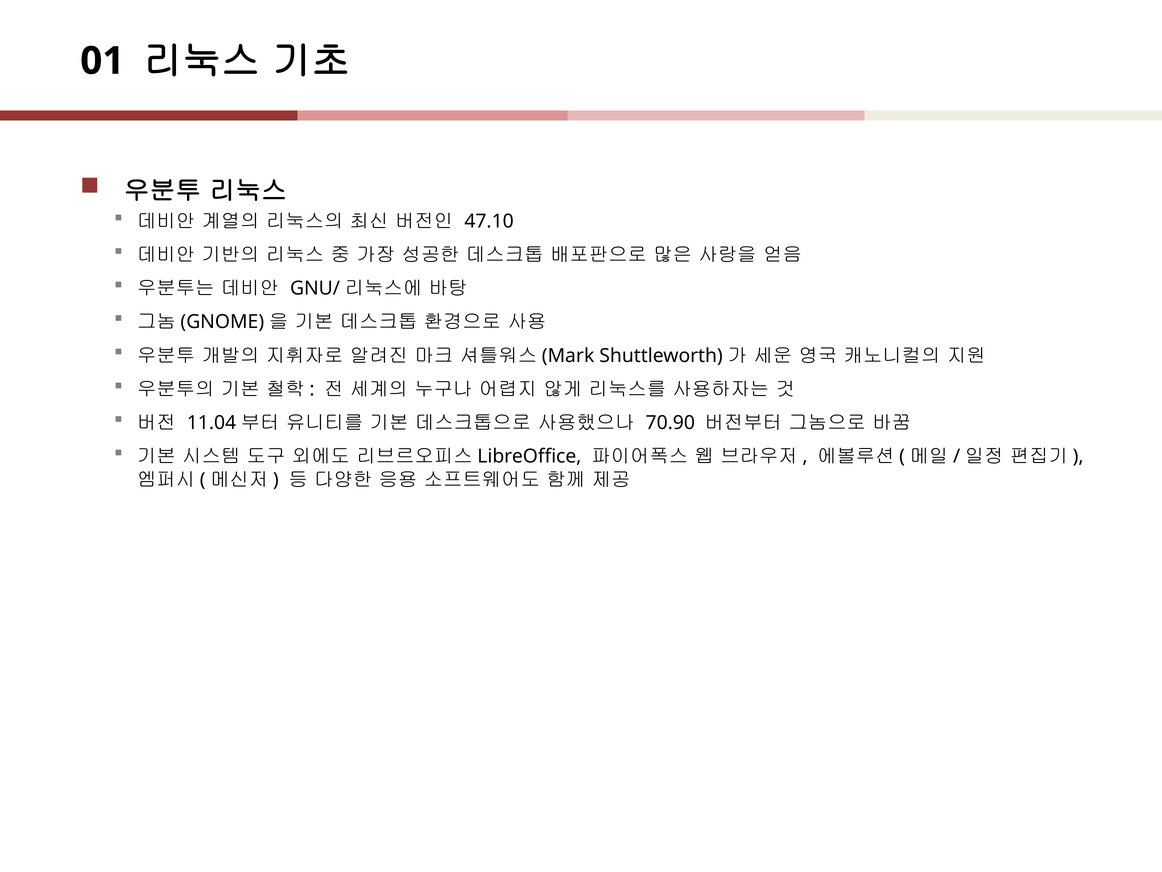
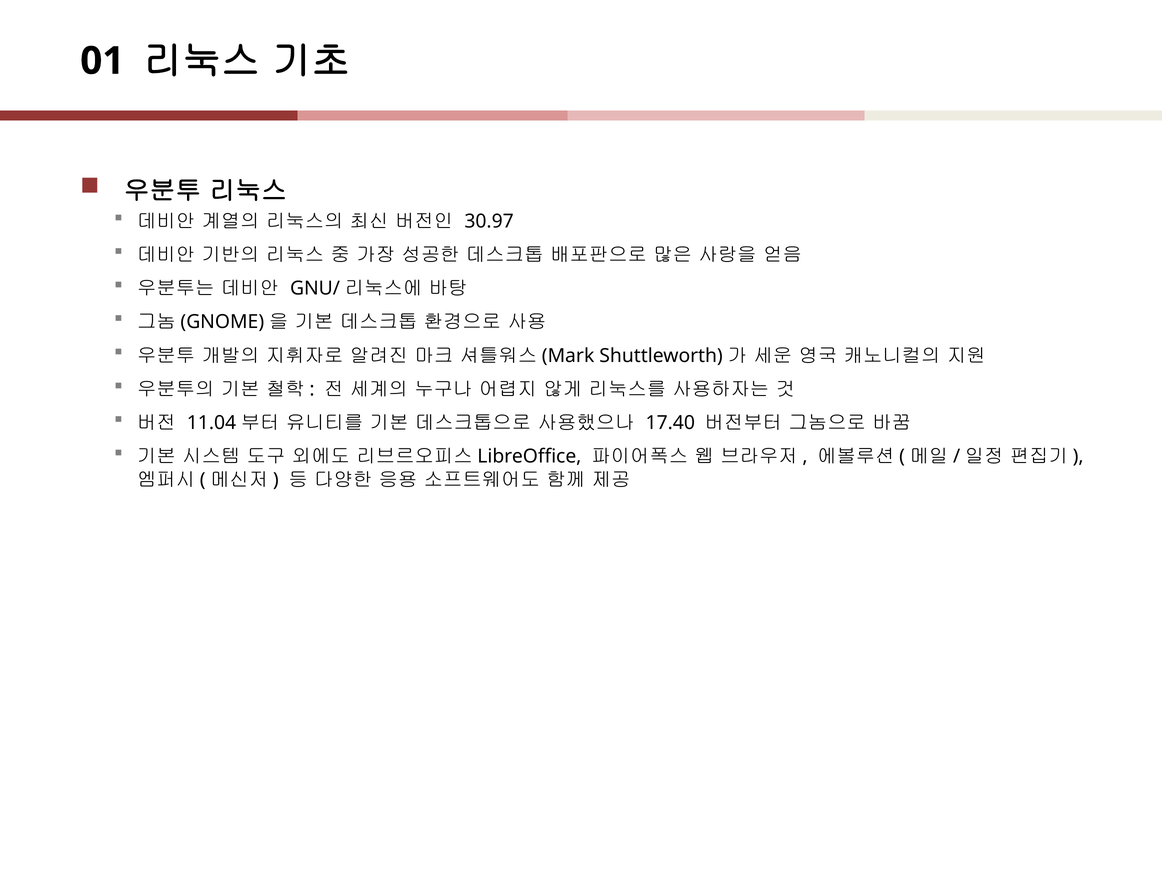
47.10: 47.10 -> 30.97 (489, 221)
70.90: 70.90 -> 17.40 (670, 423)
